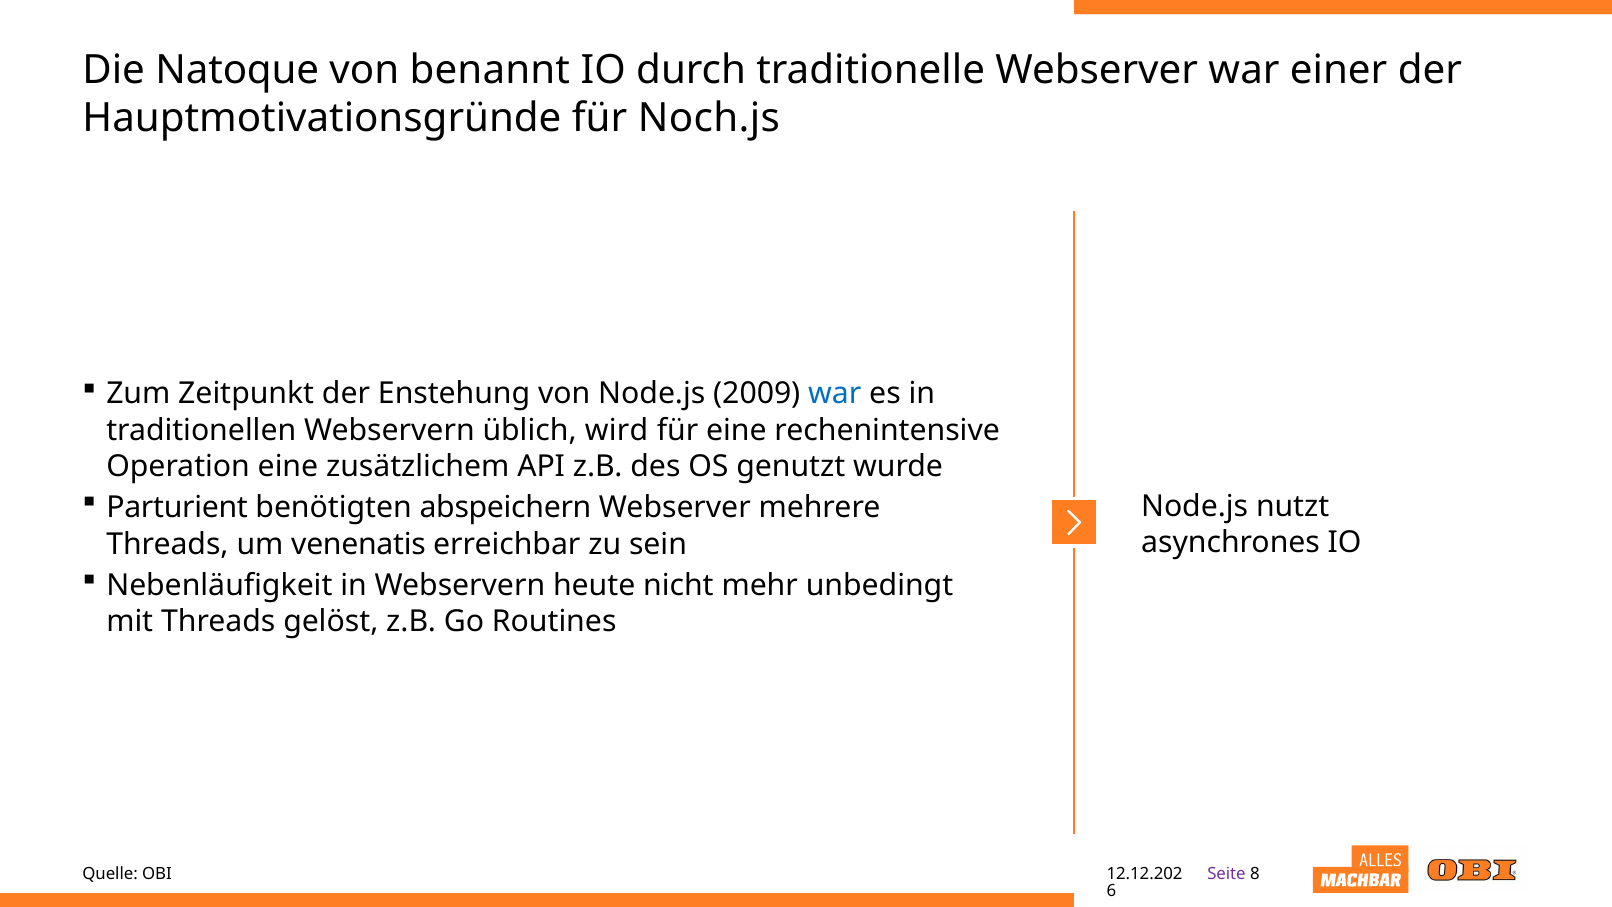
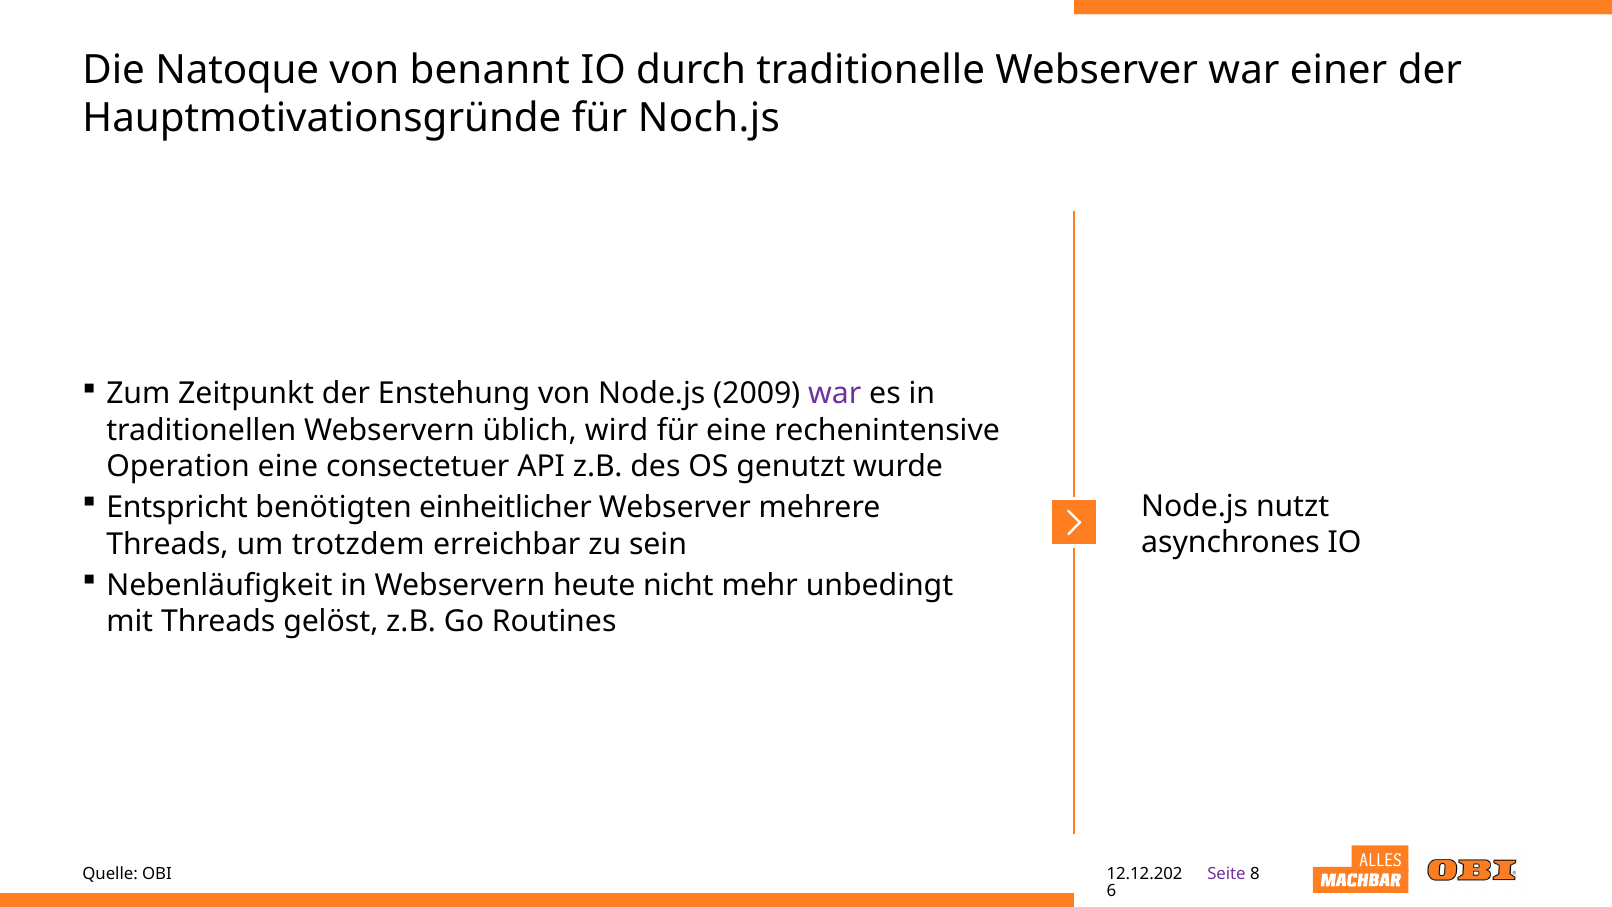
war colour: blue -> purple (835, 394)
zusätzlichem: zusätzlichem -> consectetuer (418, 466)
Parturient: Parturient -> Entspricht (177, 508)
abspeichern: abspeichern -> einheitlicher (505, 508)
venenatis: venenatis -> trotzdem (358, 544)
